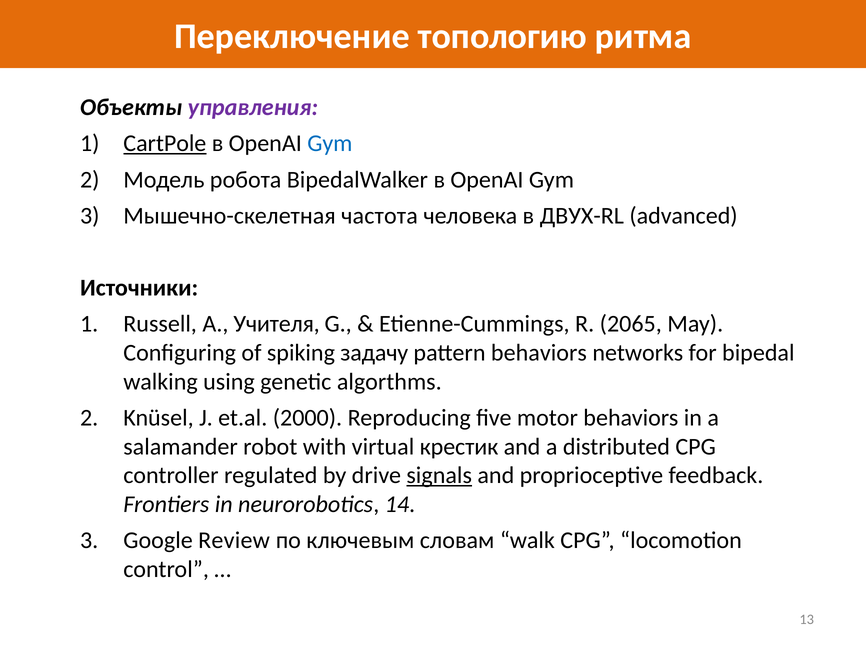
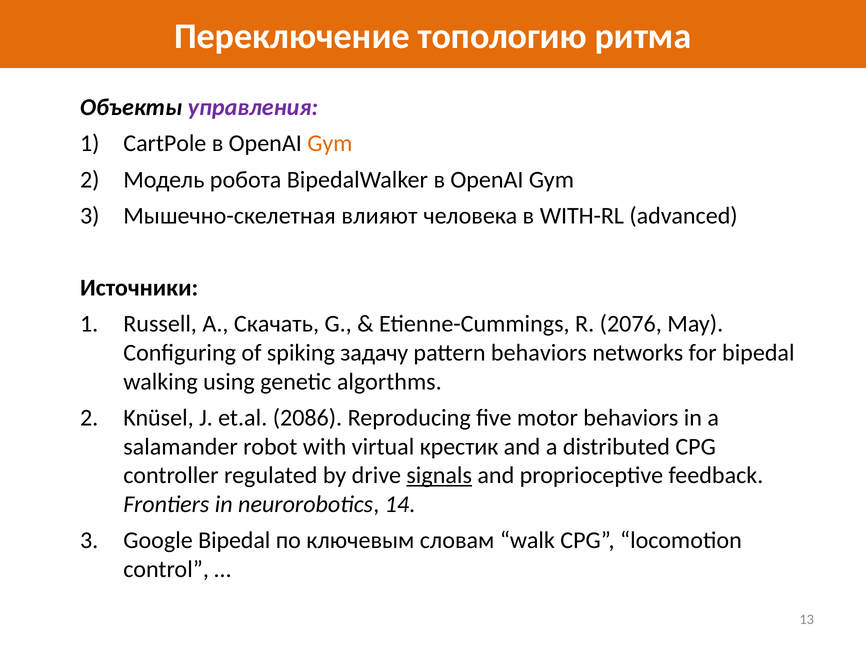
CartPole underline: present -> none (165, 144)
Gym colour: blue -> orange (330, 144)
частота: частота -> влияют (379, 216)
ДВУХ-RL: ДВУХ-RL -> WITH-RL (582, 216)
Учителя: Учителя -> Скачать (276, 324)
2065: 2065 -> 2076 (631, 324)
2000: 2000 -> 2086 (307, 418)
Google Review: Review -> Bipedal (234, 541)
